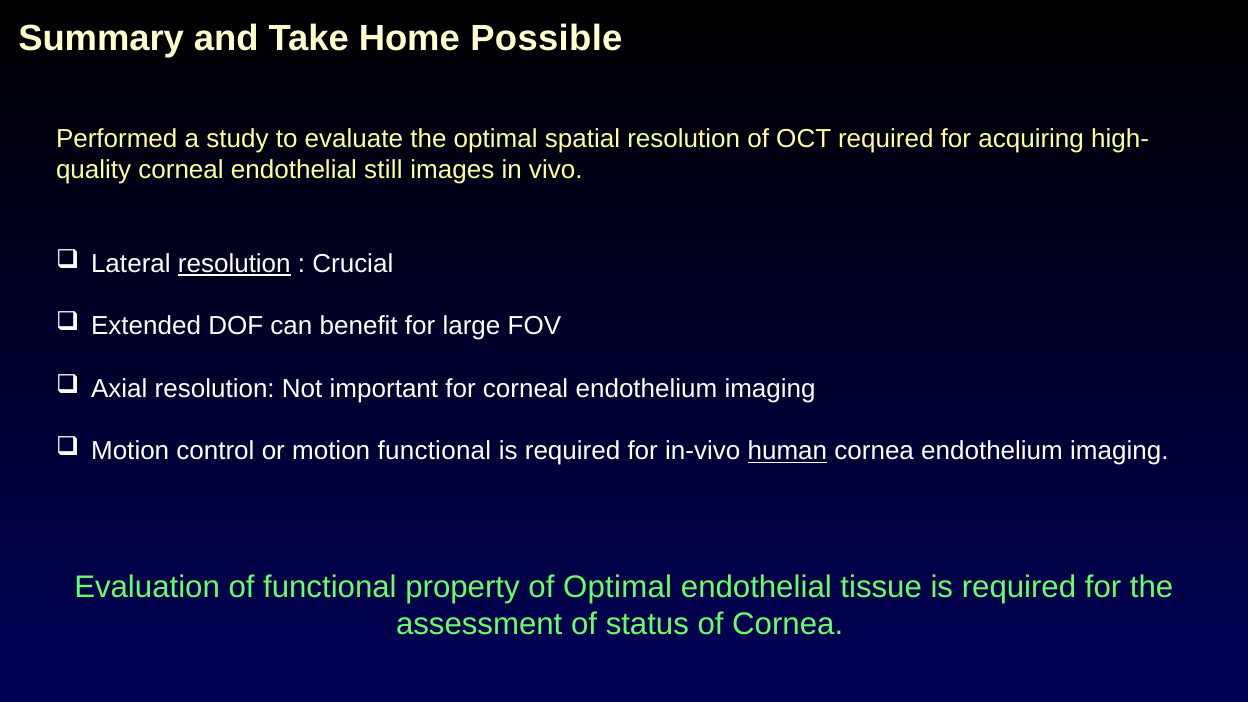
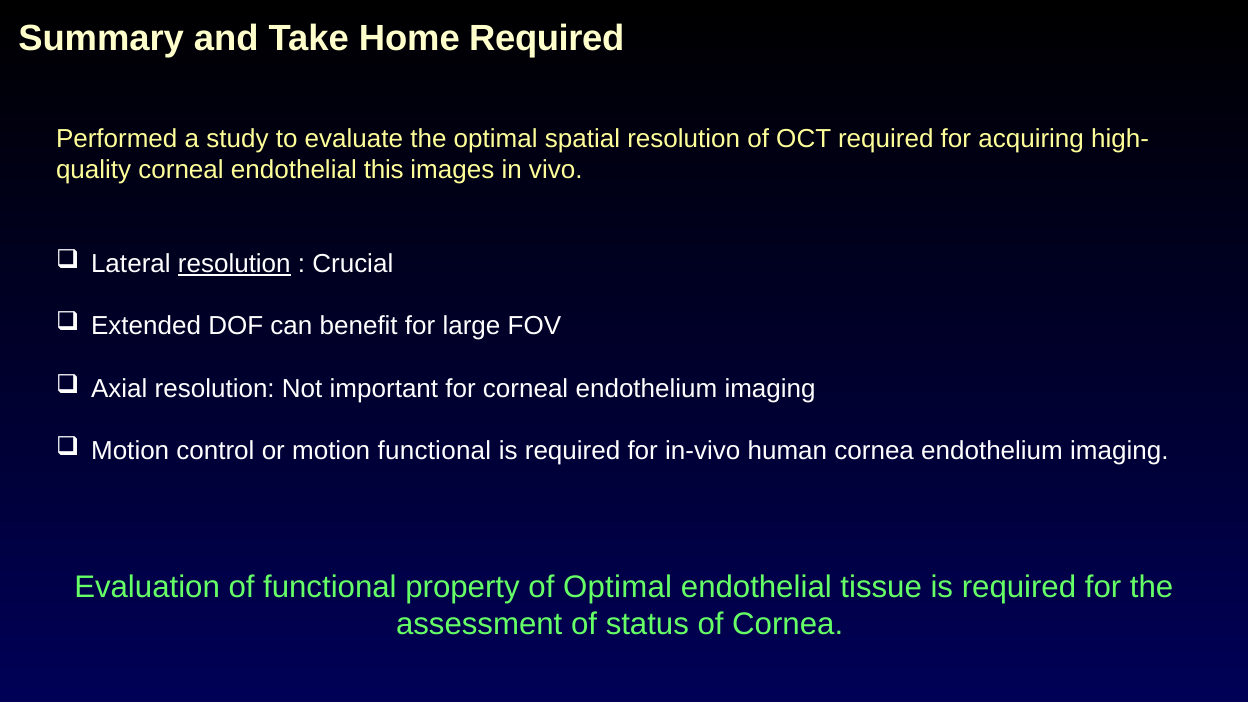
Home Possible: Possible -> Required (547, 38)
still: still -> this (384, 170)
human underline: present -> none (787, 451)
